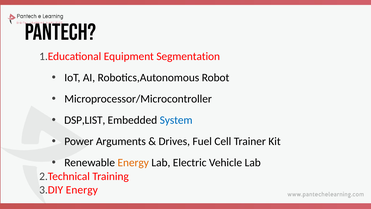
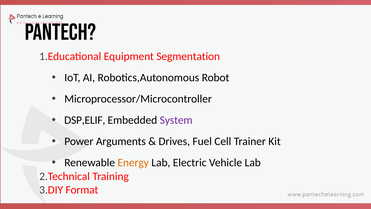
DSP,LIST: DSP,LIST -> DSP,ELIF (85, 120)
System colour: blue -> purple (176, 120)
Energy: Energy -> Format (82, 190)
